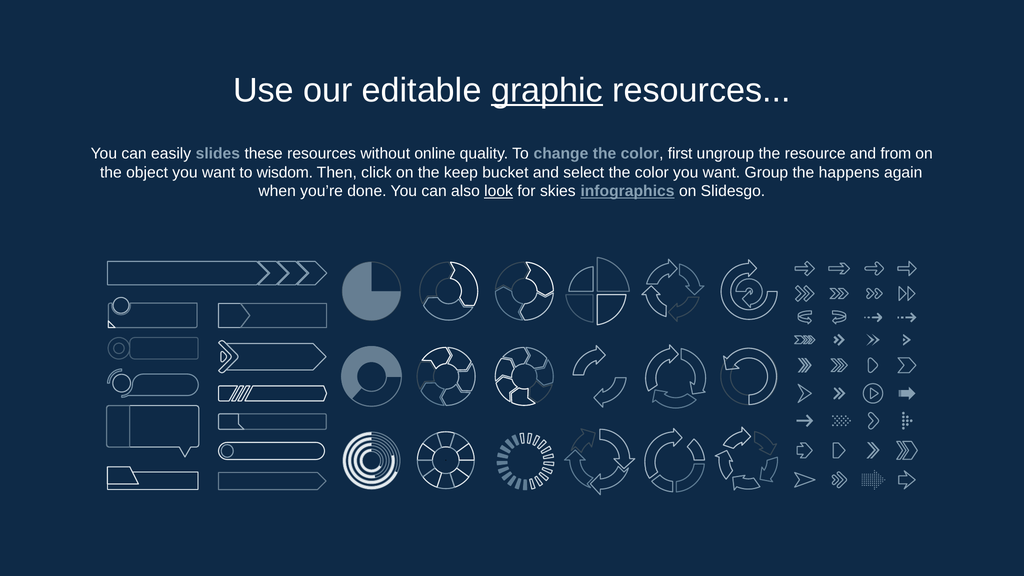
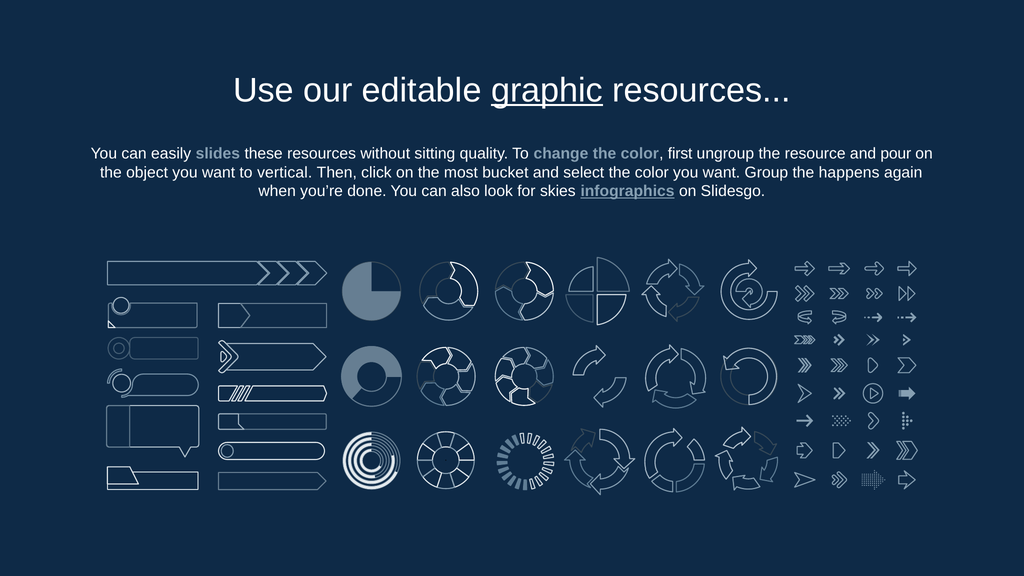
online: online -> sitting (435, 154)
from: from -> pour (896, 154)
wisdom: wisdom -> vertical (285, 173)
keep: keep -> most (461, 173)
look underline: present -> none (499, 191)
